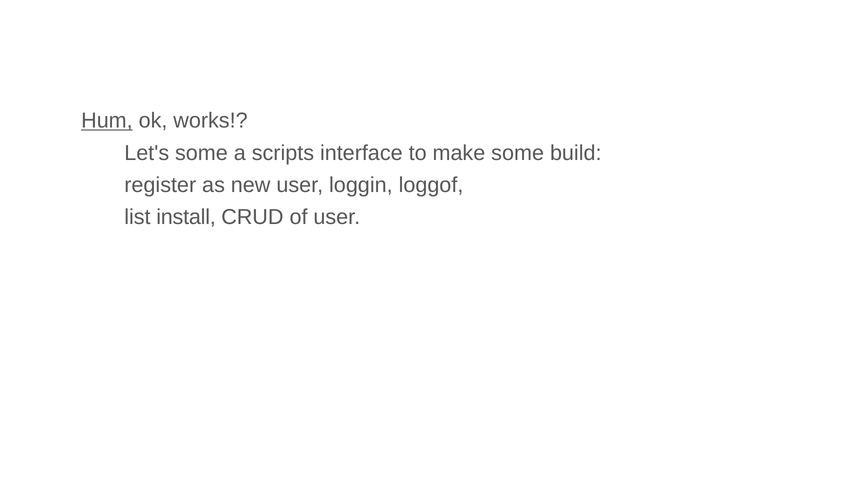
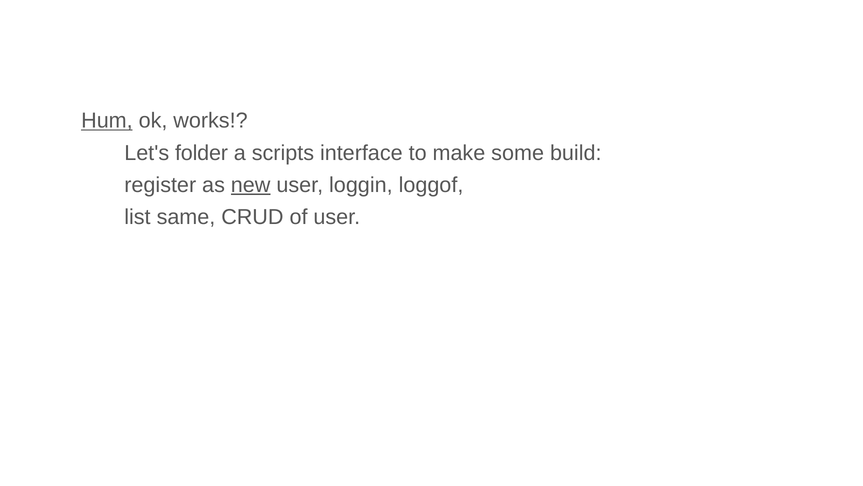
Let's some: some -> folder (202, 153)
new underline: none -> present (251, 185)
install: install -> same (186, 217)
